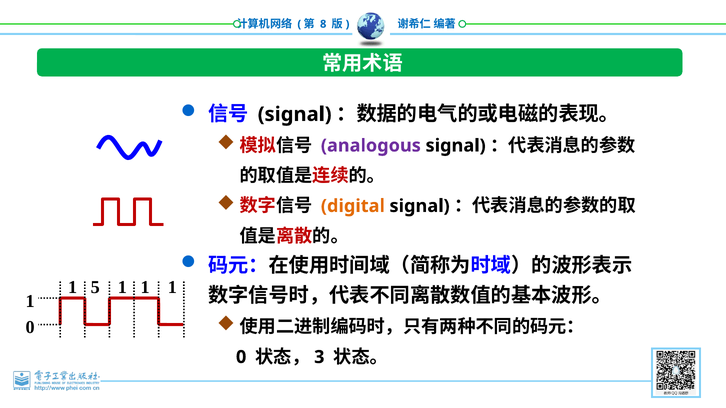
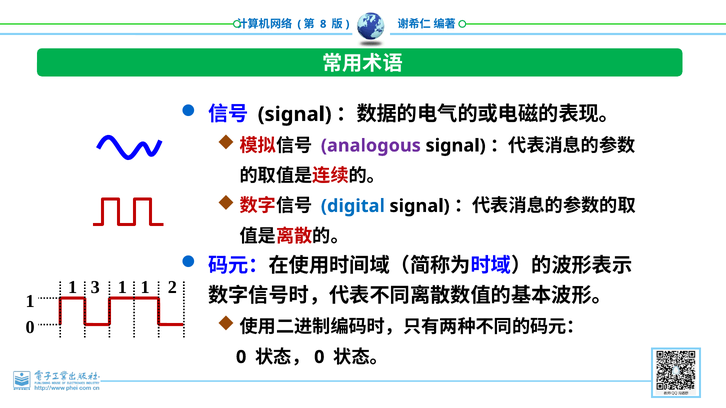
digital colour: orange -> blue (353, 206)
5: 5 -> 3 (95, 288)
1 1 1: 1 -> 2 (172, 288)
3: 3 -> 0 (319, 357)
